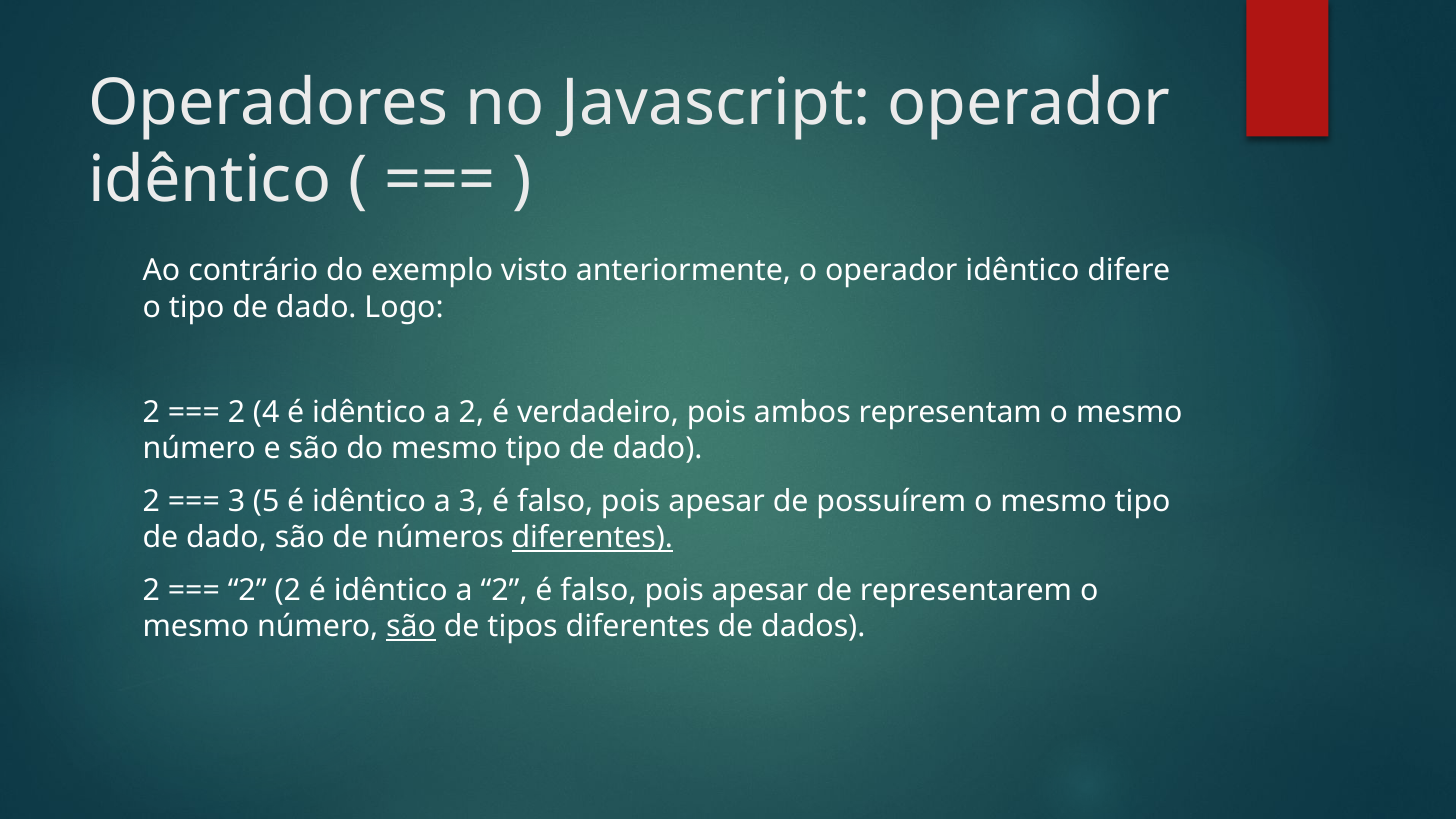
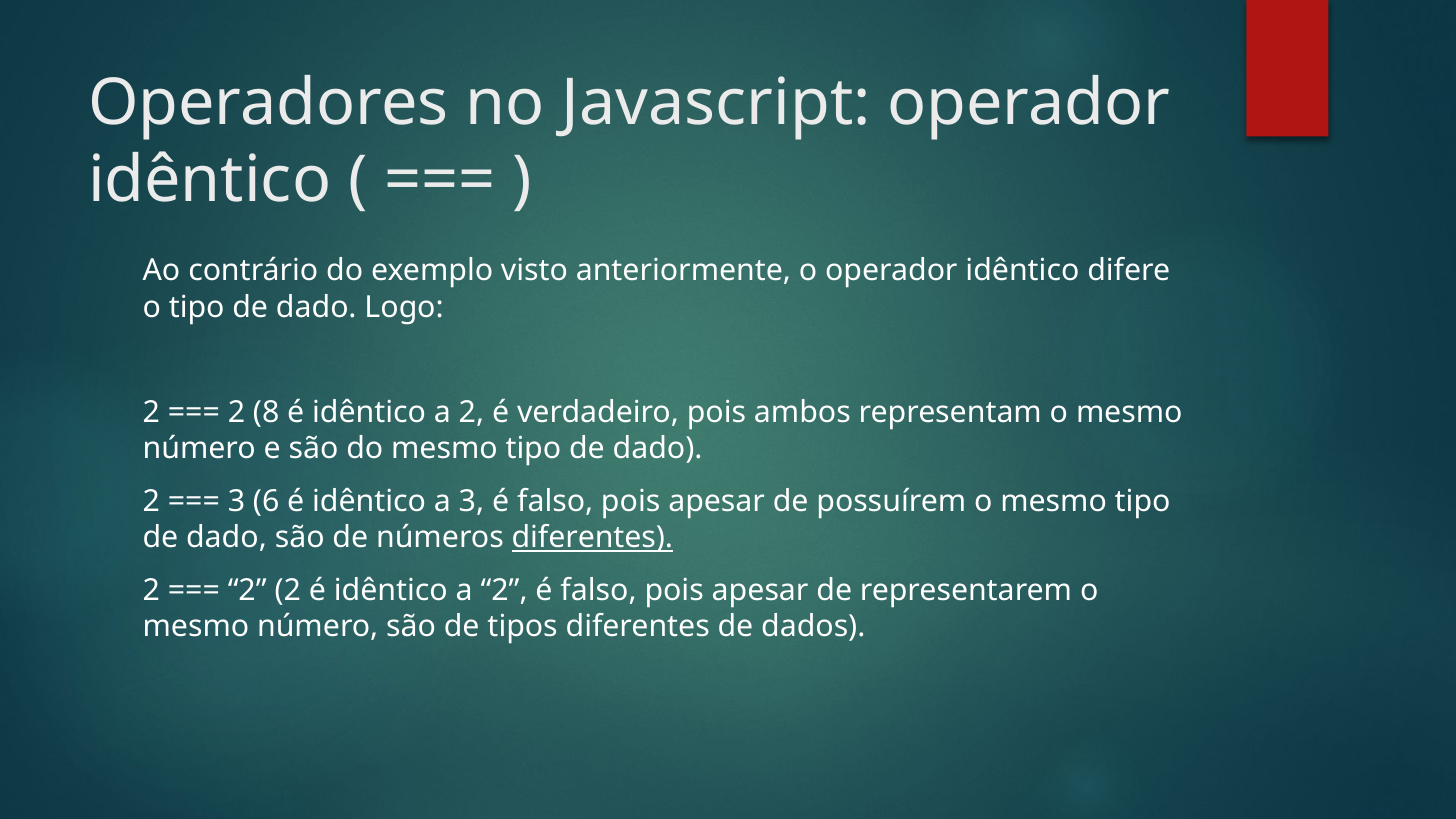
4: 4 -> 8 (266, 412)
5: 5 -> 6 (266, 501)
são underline: present -> none (411, 627)
